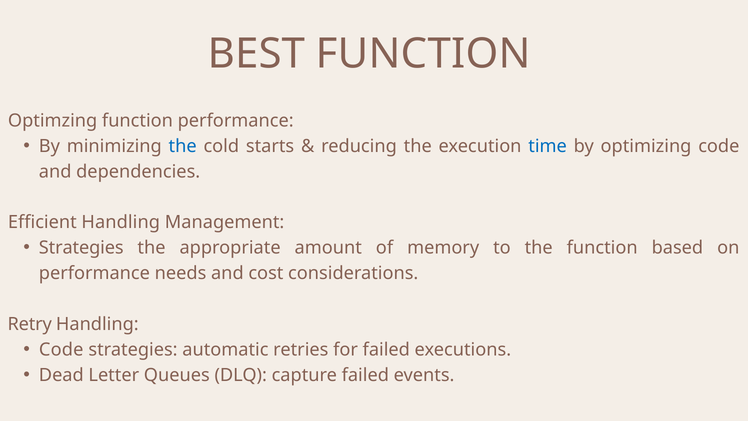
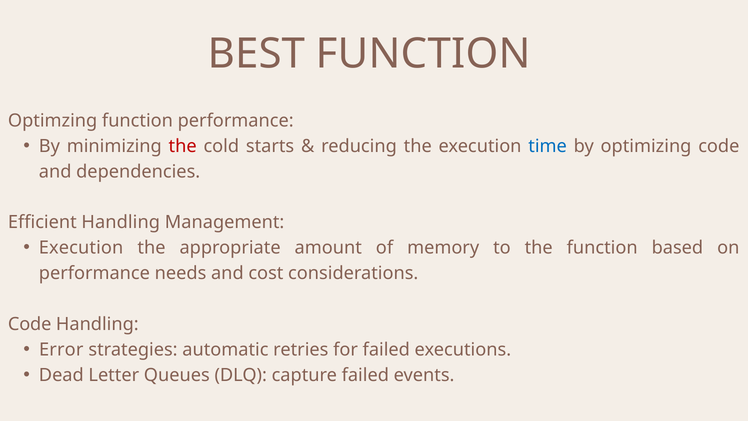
the colour: blue -> red (183, 146)
Strategies: Strategies -> Execution (81, 248)
Retry: Retry -> Code (30, 324)
Code: Code -> Error (61, 350)
